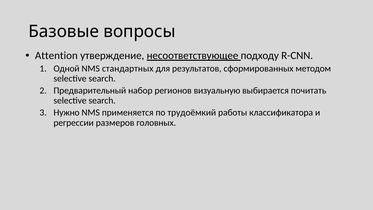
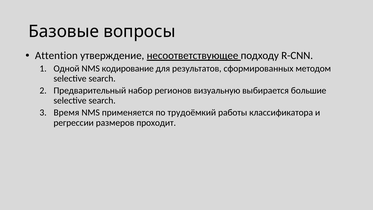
стандартных: стандартных -> кодирование (128, 68)
почитать: почитать -> большие (309, 90)
Нужно: Нужно -> Время (66, 113)
головных: головных -> проходит (156, 123)
